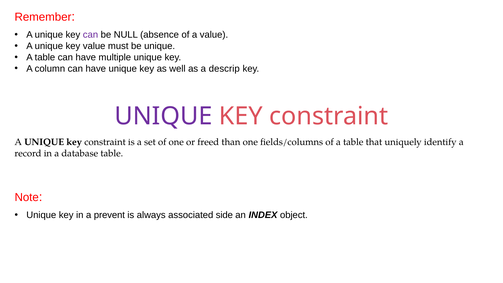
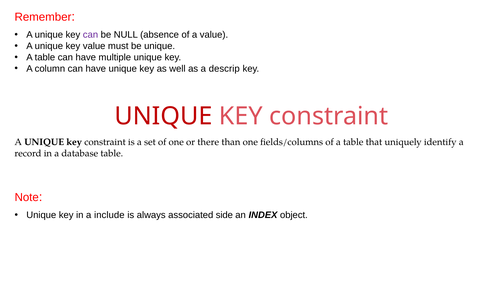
UNIQUE colour: purple -> red (163, 116)
freed: freed -> there (208, 142)
prevent: prevent -> include (109, 215)
